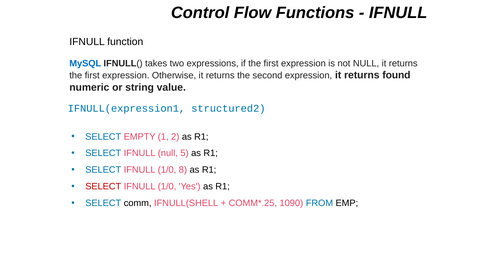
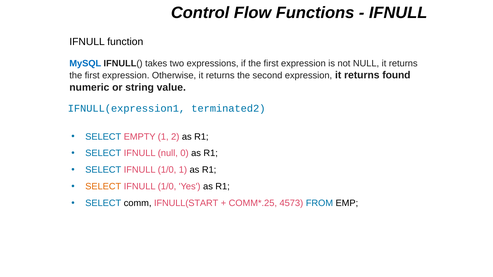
structured2: structured2 -> terminated2 (228, 108)
5: 5 -> 0 (184, 153)
1/0 8: 8 -> 1 (183, 170)
SELECT colour: red -> orange (103, 187)
IFNULL(SHELL: IFNULL(SHELL -> IFNULL(START (186, 203)
1090: 1090 -> 4573 (291, 203)
